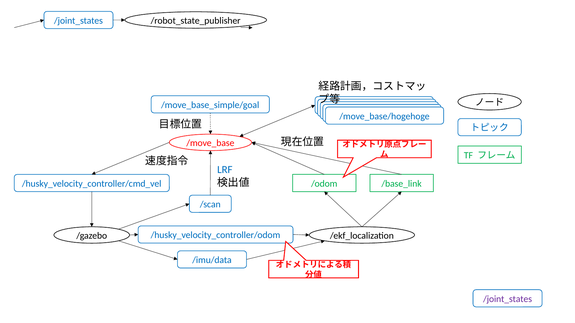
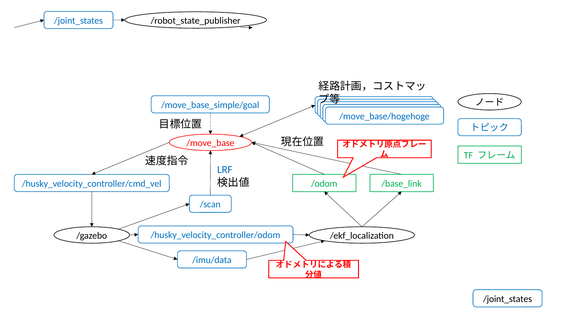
/joint_states colour: purple -> black (508, 299)
